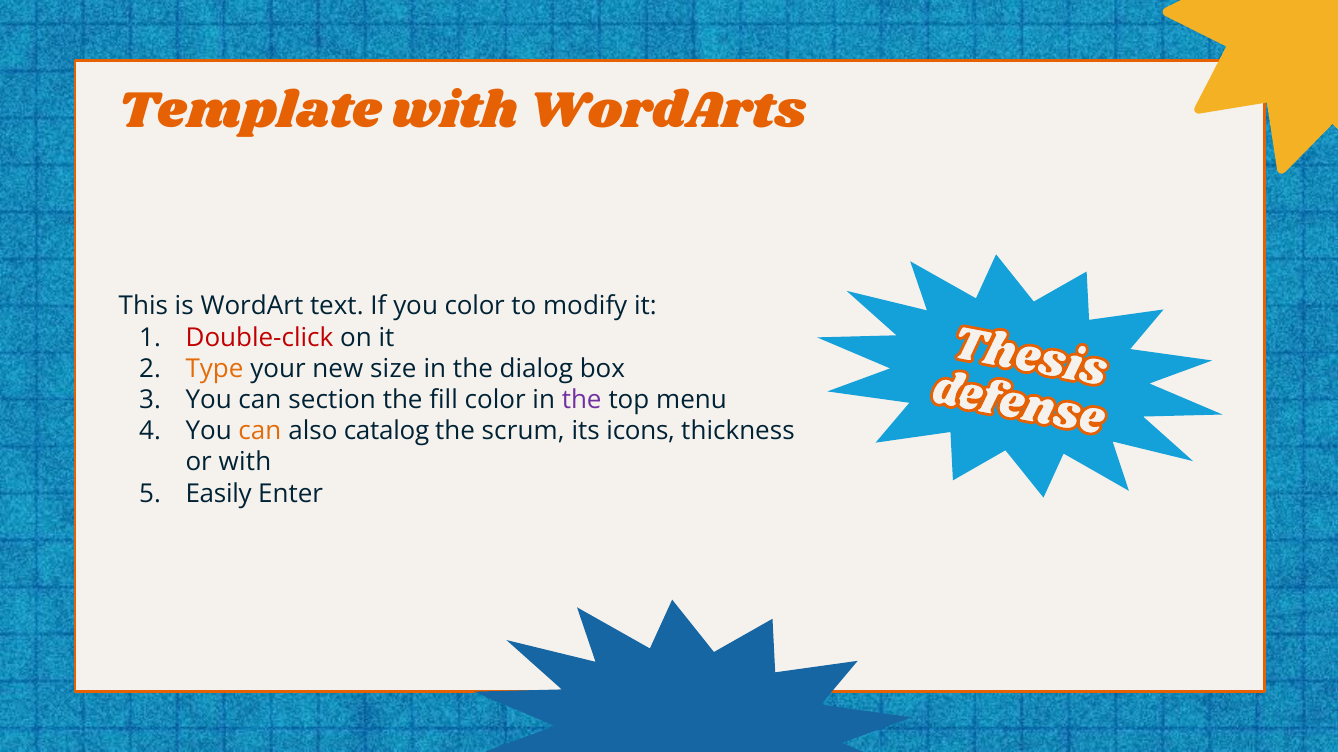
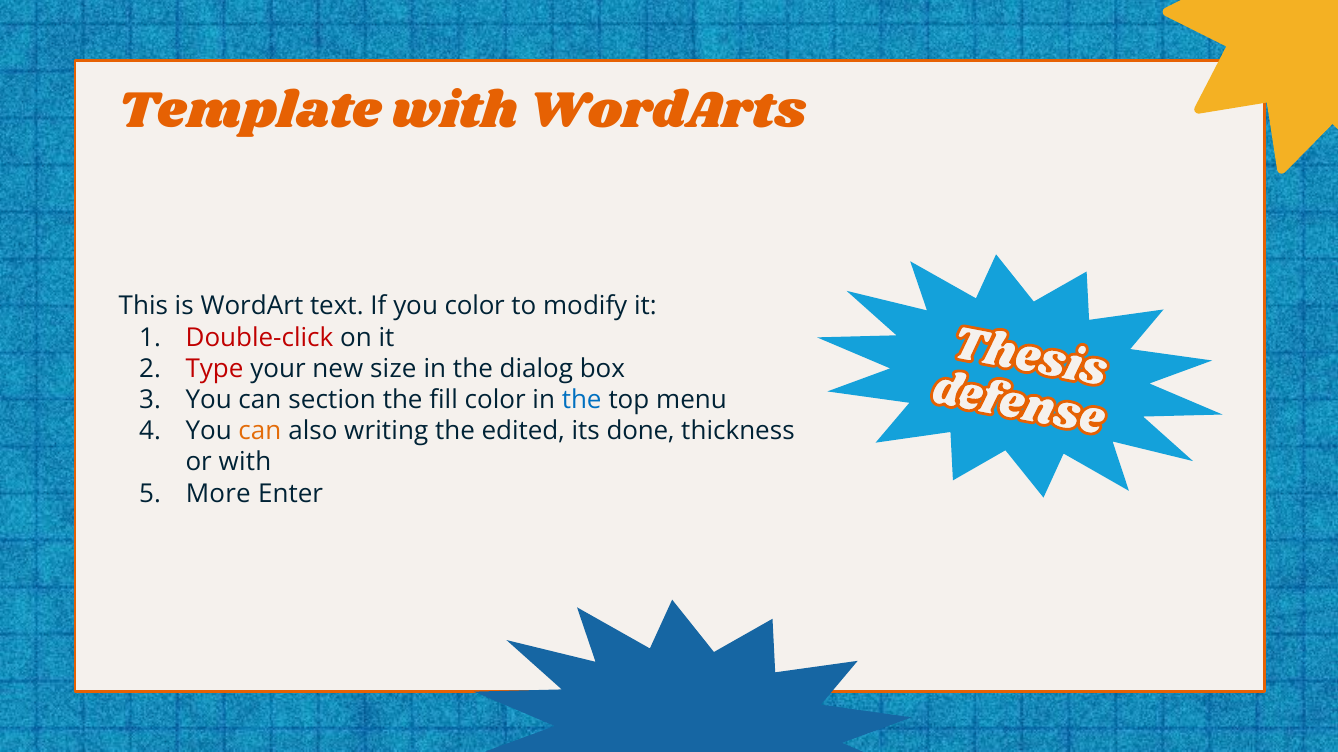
Type colour: orange -> red (215, 369)
the colour: purple -> blue (582, 400)
catalog: catalog -> writing (386, 432)
scrum: scrum -> edited (523, 432)
icons: icons -> done (641, 432)
Easily: Easily -> More (218, 494)
